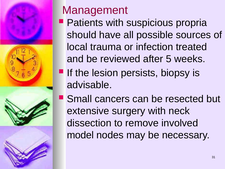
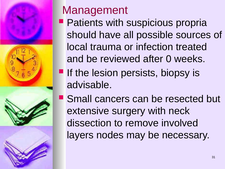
5: 5 -> 0 (169, 59)
model: model -> layers (80, 135)
